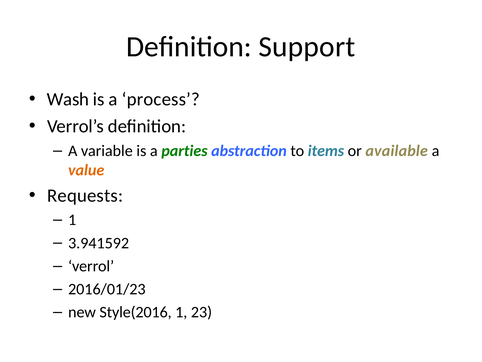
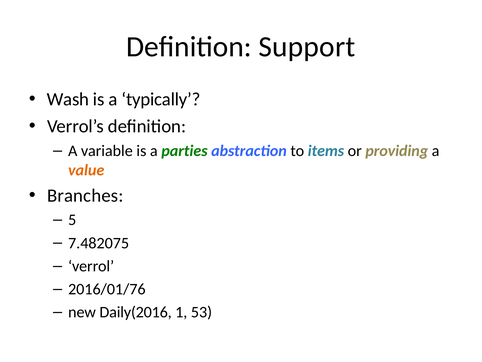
process: process -> typically (161, 99)
available: available -> providing (397, 151)
Requests: Requests -> Branches (85, 195)
1: 1 -> 5 (72, 220)
3.941592: 3.941592 -> 7.482075 (99, 243)
2016/01/23: 2016/01/23 -> 2016/01/76 (107, 289)
Style(2016: Style(2016 -> Daily(2016 (136, 312)
23: 23 -> 53 (201, 312)
